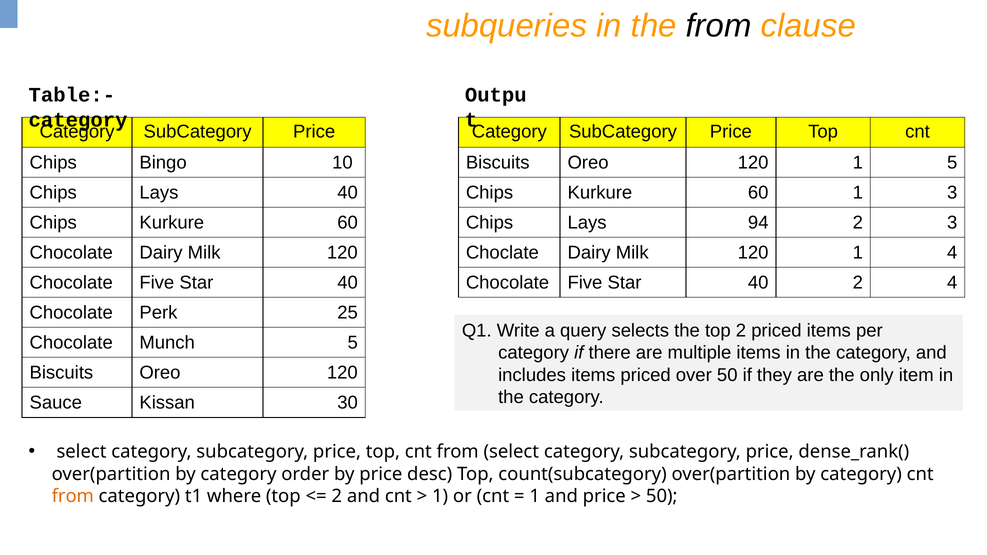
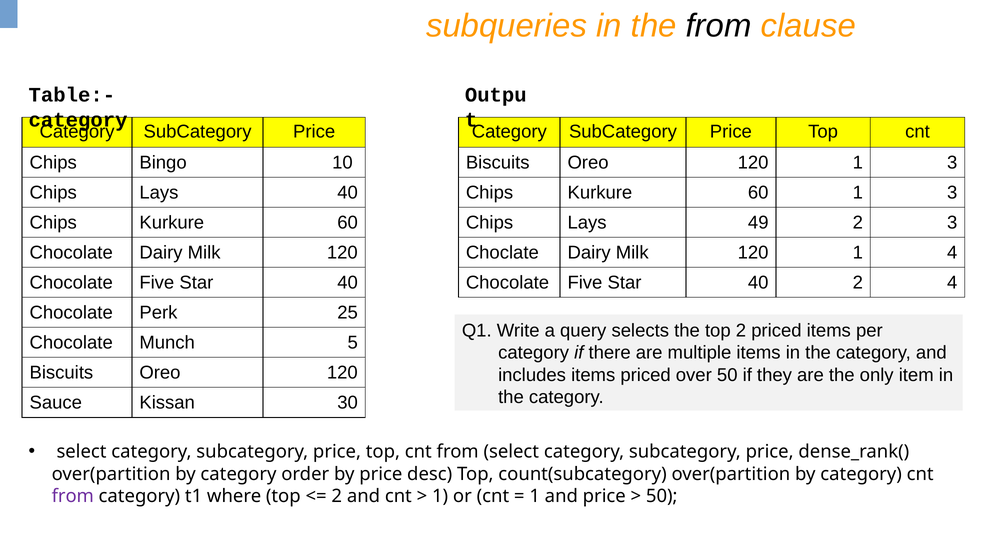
120 1 5: 5 -> 3 (952, 163)
94: 94 -> 49 (758, 223)
from colour: orange -> purple (73, 496)
